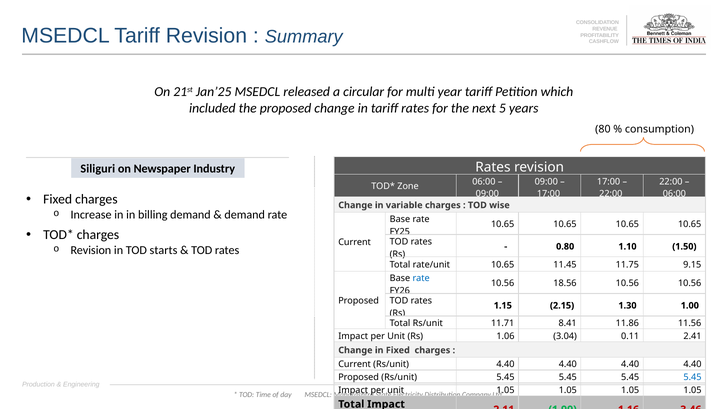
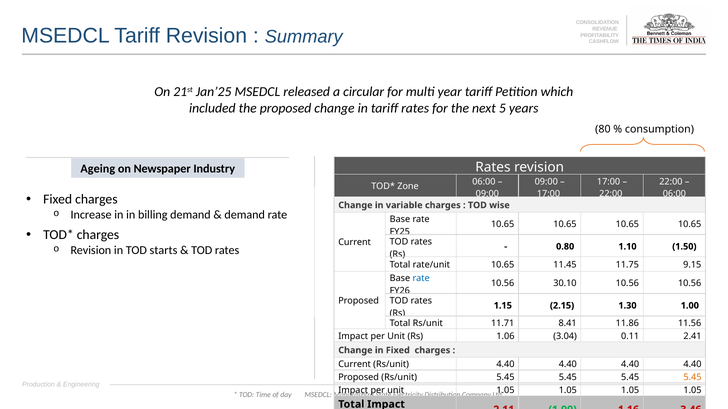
Siliguri: Siliguri -> Ageing (98, 169)
18.56: 18.56 -> 30.10 (565, 283)
5.45 colour: blue -> orange (692, 378)
